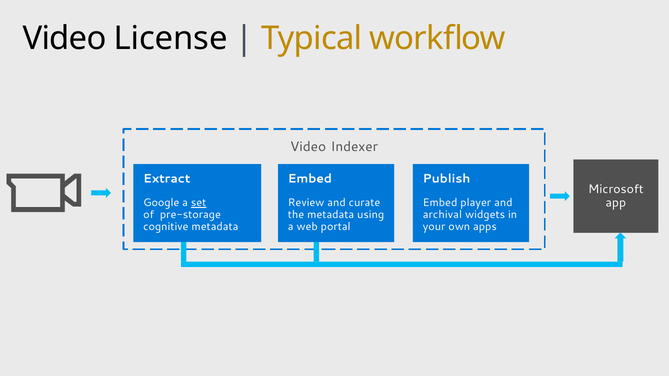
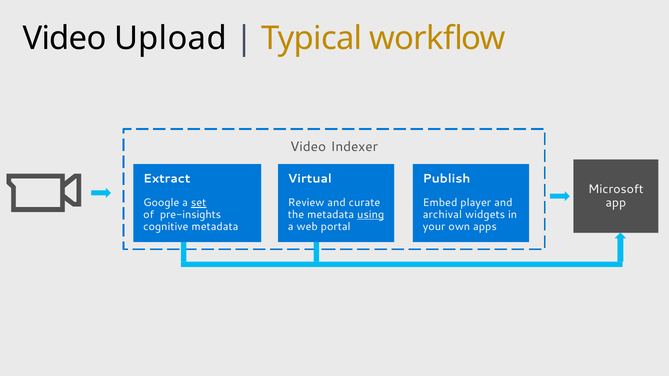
License: License -> Upload (170, 38)
Embed: Embed -> Virtual (310, 179)
pre-storage: pre-storage -> pre-insights (190, 215)
using underline: none -> present (371, 215)
